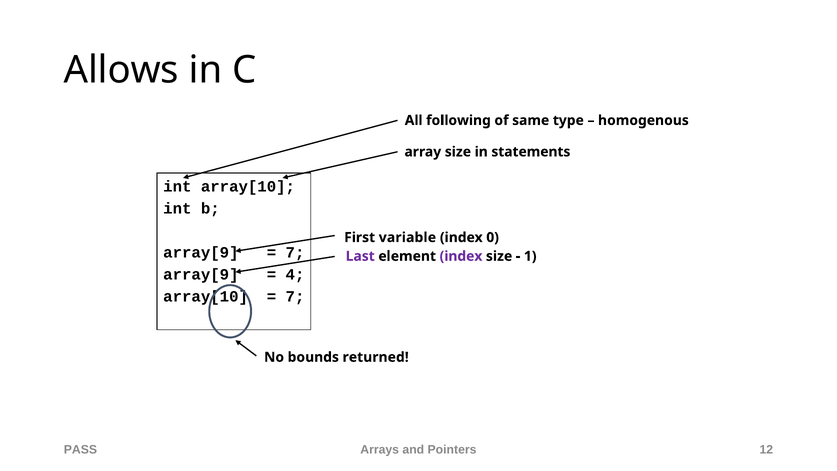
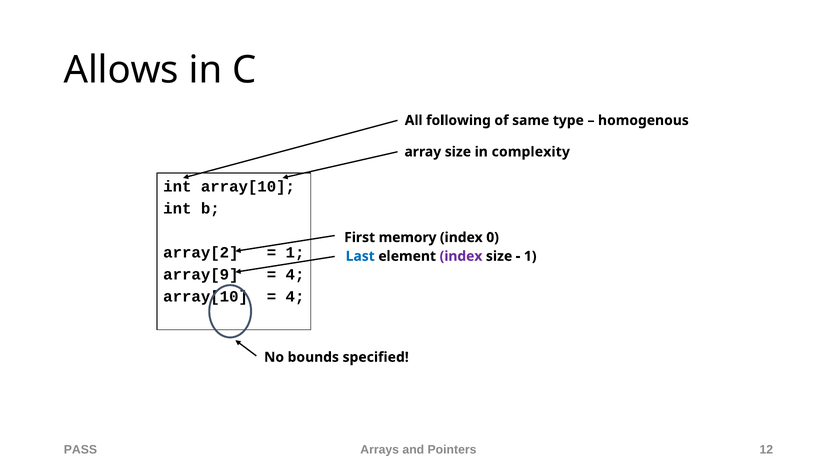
statements: statements -> complexity (531, 152)
variable: variable -> memory (408, 237)
array[9: array[9 -> array[2 (201, 252)
7: 7 -> 1 (295, 252)
Last colour: purple -> blue (360, 256)
7: 7 -> 4 (295, 296)
returned: returned -> specified (376, 357)
